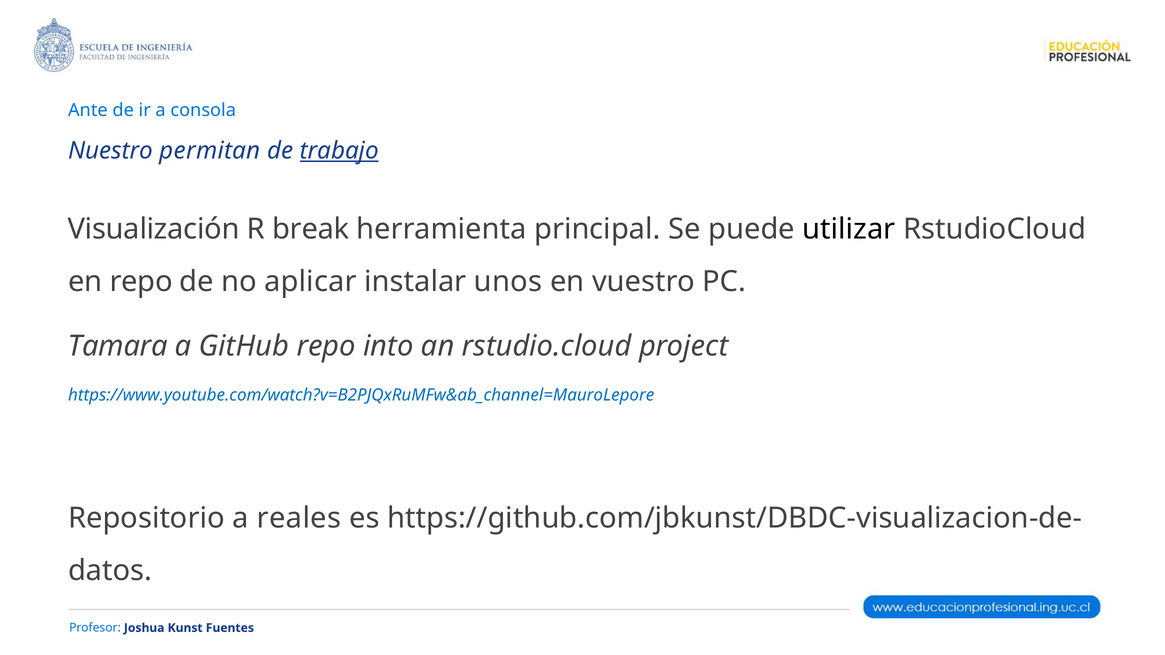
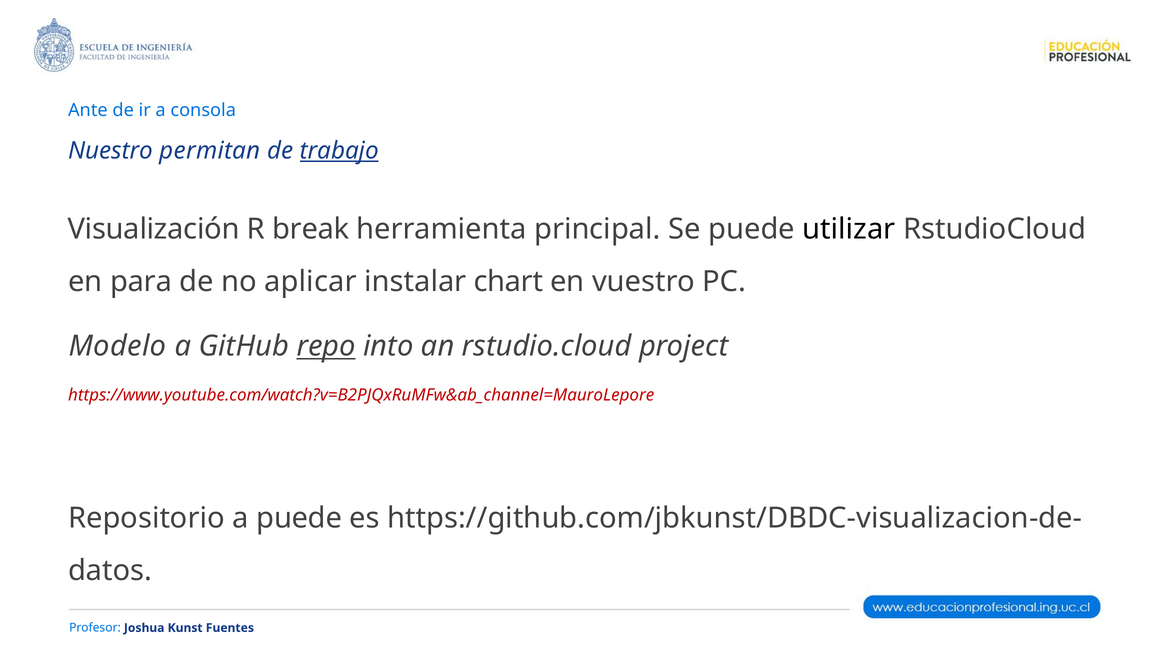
en repo: repo -> para (141, 282)
unos: unos -> chart (508, 282)
Tamara: Tamara -> Modelo (117, 346)
repo underline: none -> present (326, 346)
https://www.youtube.com/watch?v=B2PJQxRuMFw&ab_channel=MauroLepore colour: blue -> red (361, 396)
a reales: reales -> puede (299, 518)
